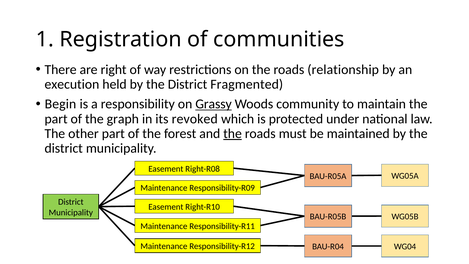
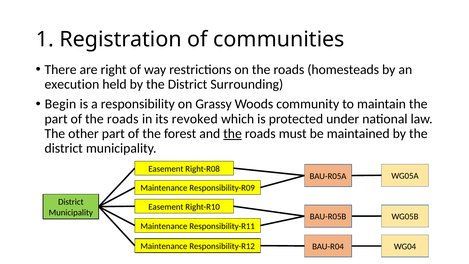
relationship: relationship -> homesteads (343, 70)
Fragmented: Fragmented -> Surrounding (247, 84)
Grassy underline: present -> none (214, 104)
of the graph: graph -> roads (123, 119)
